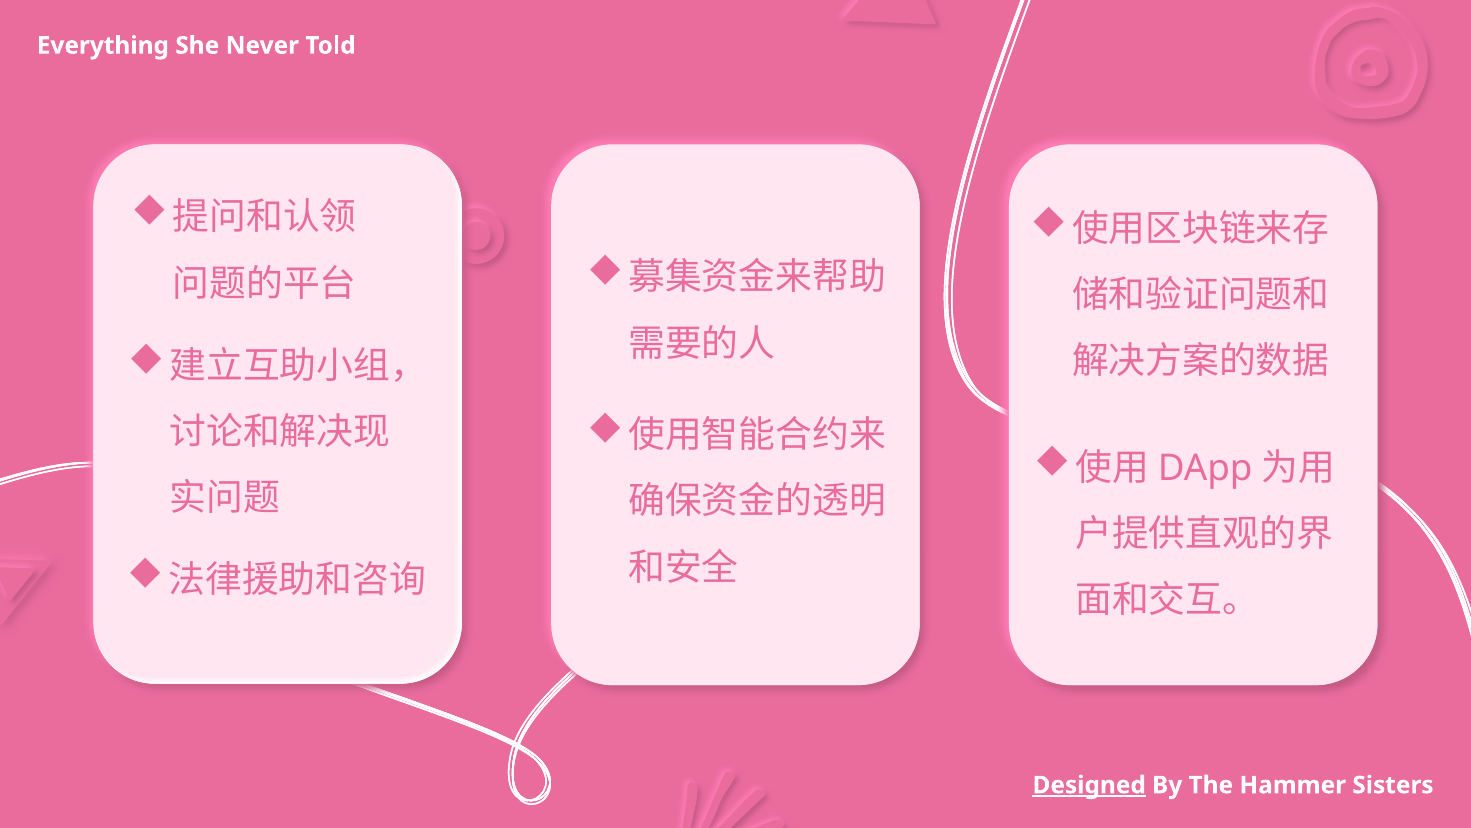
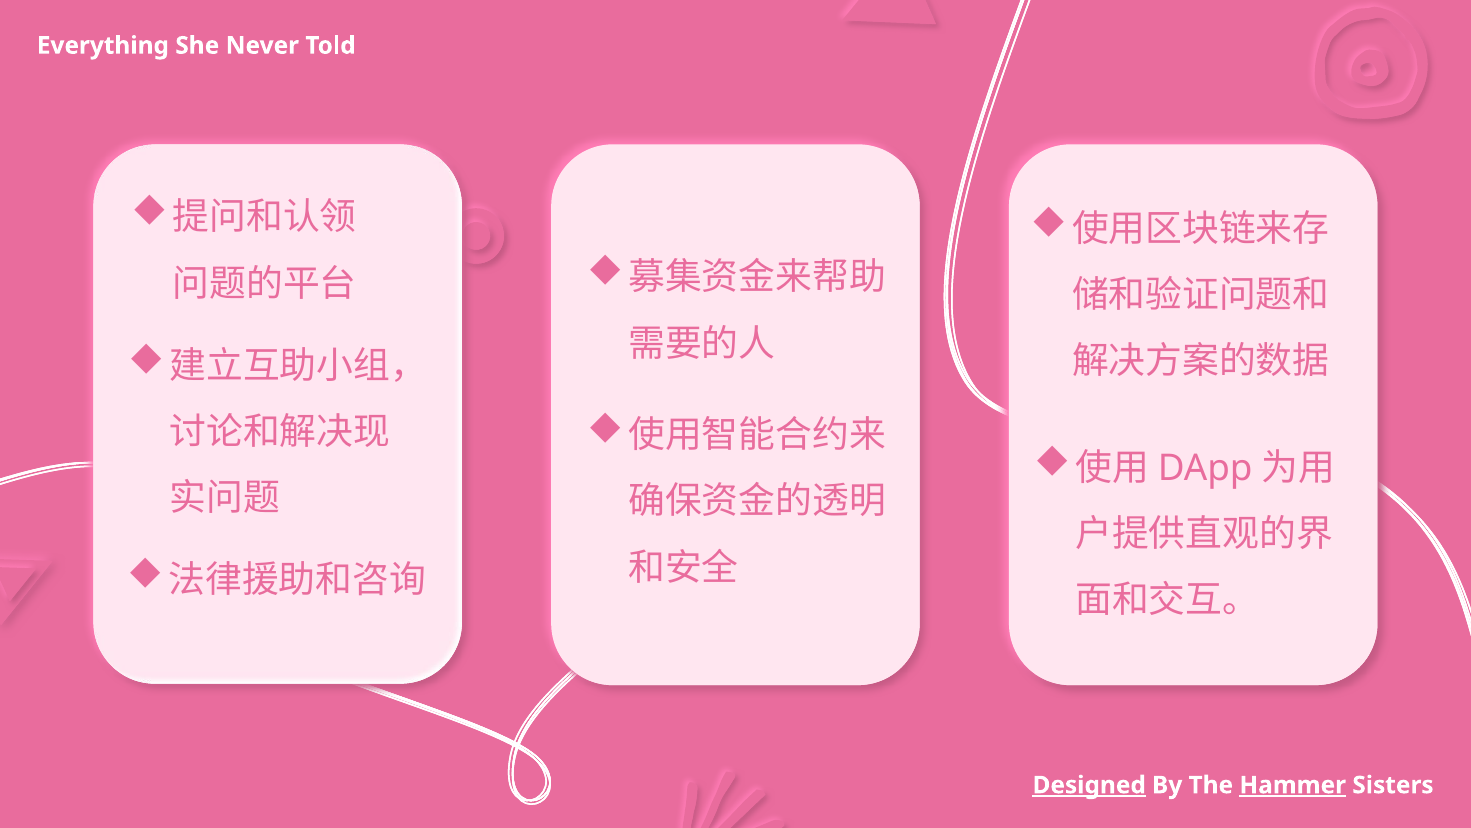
Hammer underline: none -> present (1293, 785)
